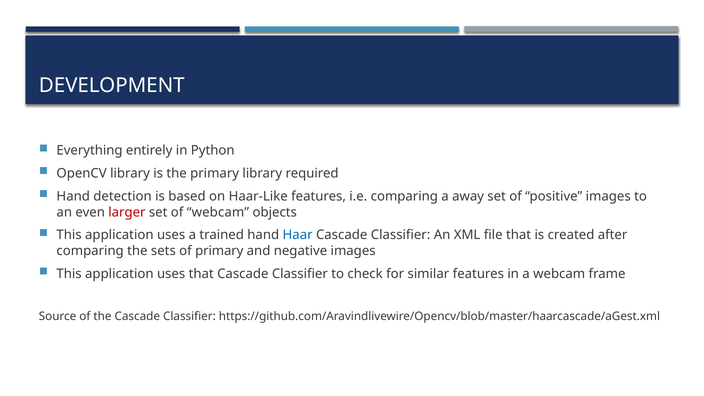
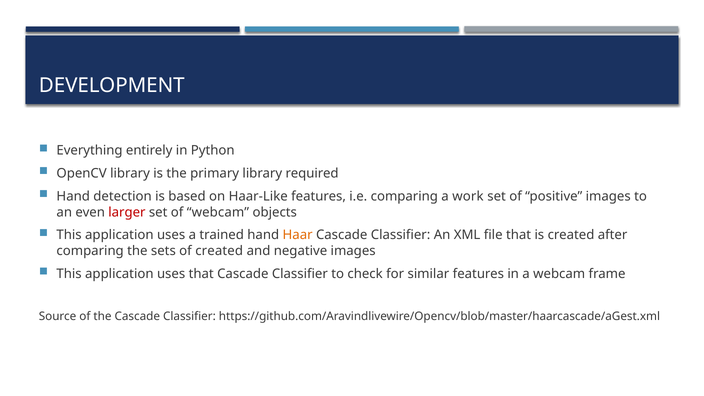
away: away -> work (468, 196)
Haar colour: blue -> orange (298, 235)
of primary: primary -> created (219, 251)
